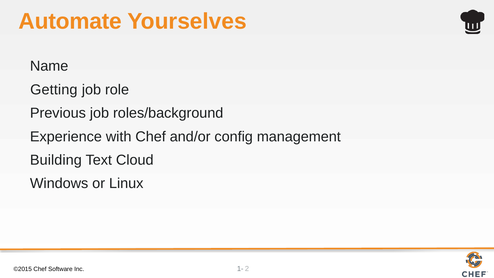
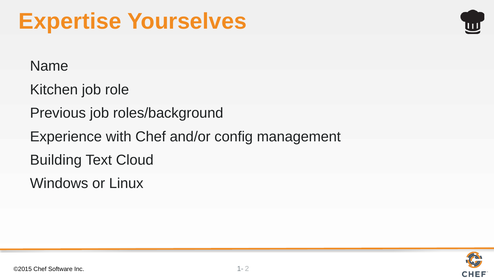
Automate: Automate -> Expertise (70, 21)
Getting: Getting -> Kitchen (54, 90)
